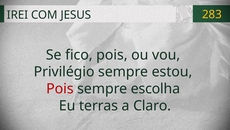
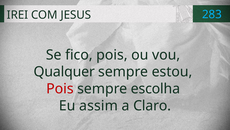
283 colour: yellow -> light blue (212, 14)
Privilégio: Privilégio -> Qualquer (64, 71)
terras: terras -> assim (98, 105)
